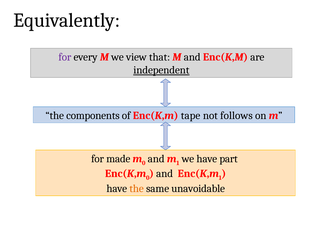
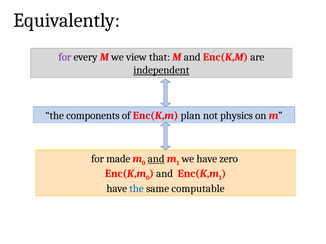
tape: tape -> plan (191, 116)
follows: follows -> physics (236, 116)
and underline: none -> present (156, 159)
part: part -> zero (229, 159)
the colour: orange -> blue (137, 189)
unavoidable: unavoidable -> computable (198, 189)
